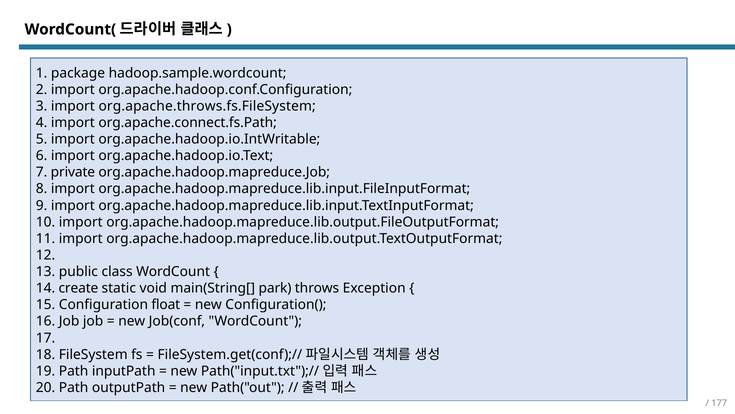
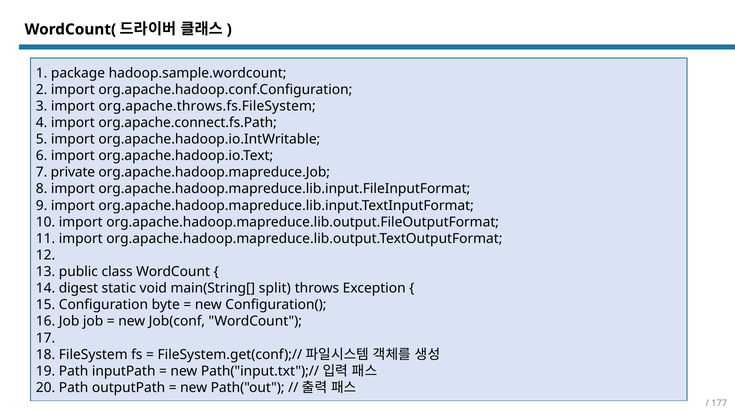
create: create -> digest (78, 288)
park: park -> split (275, 288)
float: float -> byte (166, 304)
